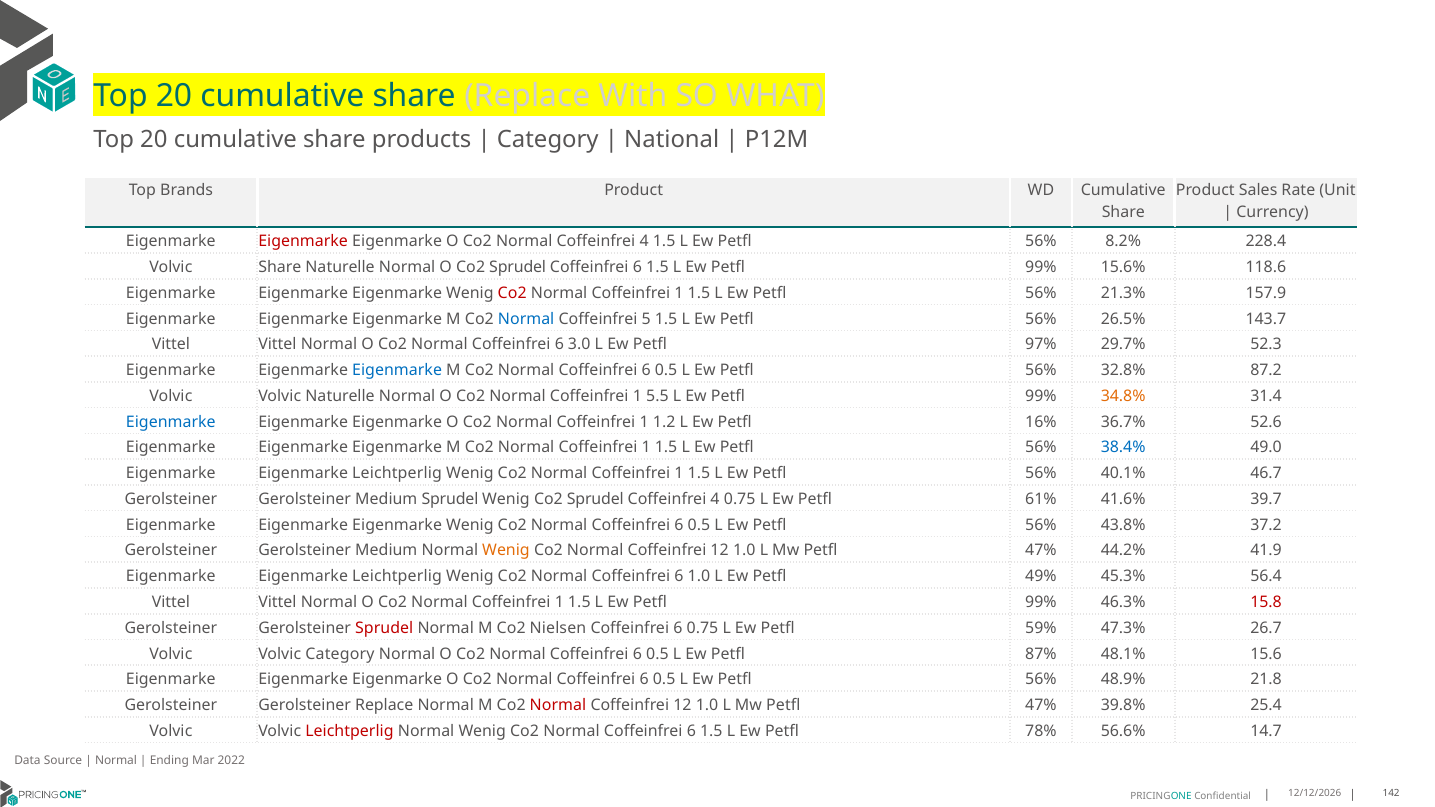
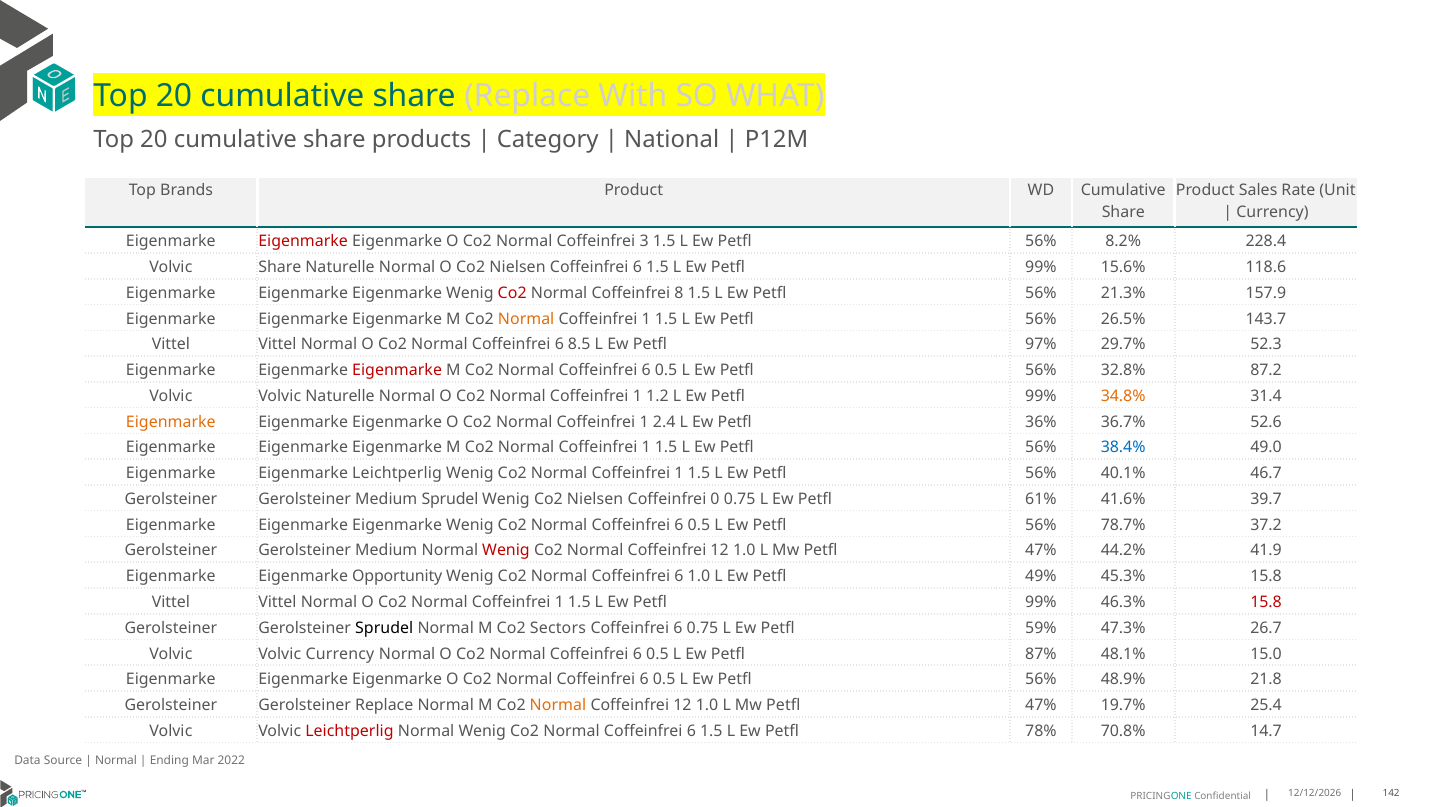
Normal Coffeinfrei 4: 4 -> 3 (644, 242)
O Co2 Sprudel: Sprudel -> Nielsen (518, 268)
1: 1 -> 8 (679, 293)
Normal colour: blue -> orange (526, 319)
5: 5 -> 1 (646, 319)
3.0: 3.0 -> 8.5 (579, 345)
Eigenmarke colour: blue -> red (397, 371)
5.5: 5.5 -> 1.2 (657, 396)
Eigenmarke colour: blue -> orange (171, 422)
1.2: 1.2 -> 2.4 (664, 422)
16%: 16% -> 36% (1041, 422)
Wenig Co2 Sprudel: Sprudel -> Nielsen (595, 499)
4: 4 -> 0 (715, 499)
43.8%: 43.8% -> 78.7% (1123, 525)
Wenig colour: orange -> red (506, 551)
Leichtperlig: Leichtperlig -> Opportunity (397, 577)
45.3% 56.4: 56.4 -> 15.8 (1266, 577)
Sprudel colour: red -> black (384, 628)
Nielsen: Nielsen -> Sectors (558, 628)
Volvic Category: Category -> Currency (340, 654)
15.6: 15.6 -> 15.0 (1266, 654)
Normal colour: red -> orange (558, 705)
39.8%: 39.8% -> 19.7% (1123, 705)
56.6%: 56.6% -> 70.8% (1123, 731)
